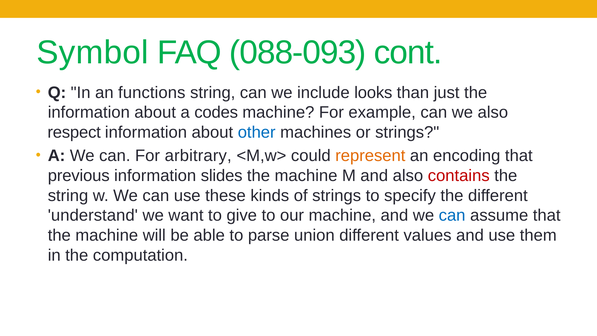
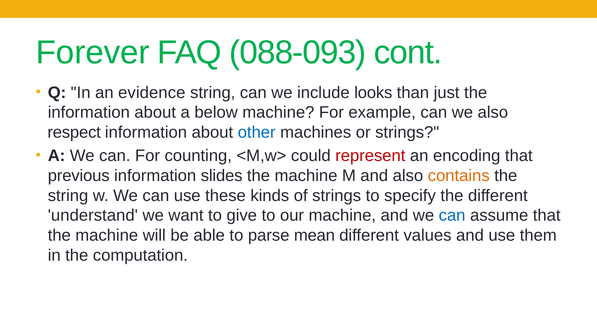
Symbol: Symbol -> Forever (93, 53)
functions: functions -> evidence (152, 92)
codes: codes -> below (216, 112)
arbitrary: arbitrary -> counting (198, 156)
represent colour: orange -> red (370, 156)
contains colour: red -> orange (459, 176)
union: union -> mean (314, 235)
